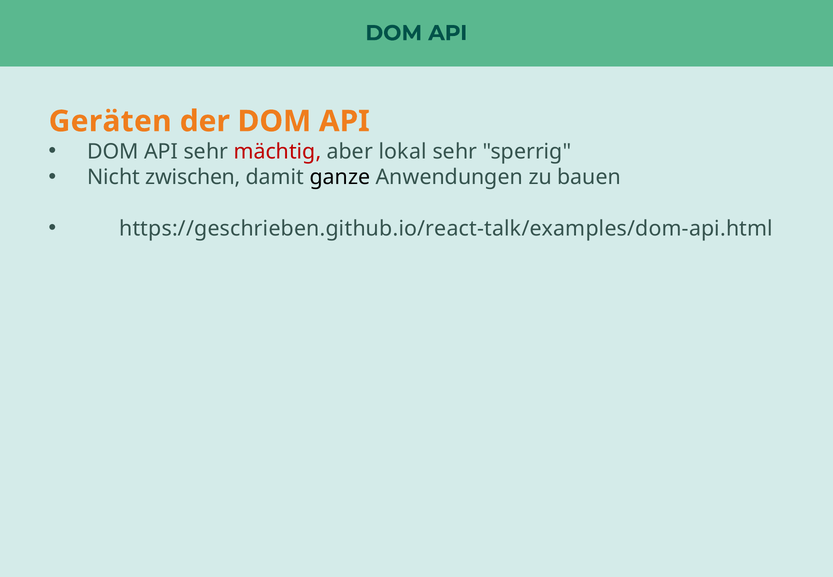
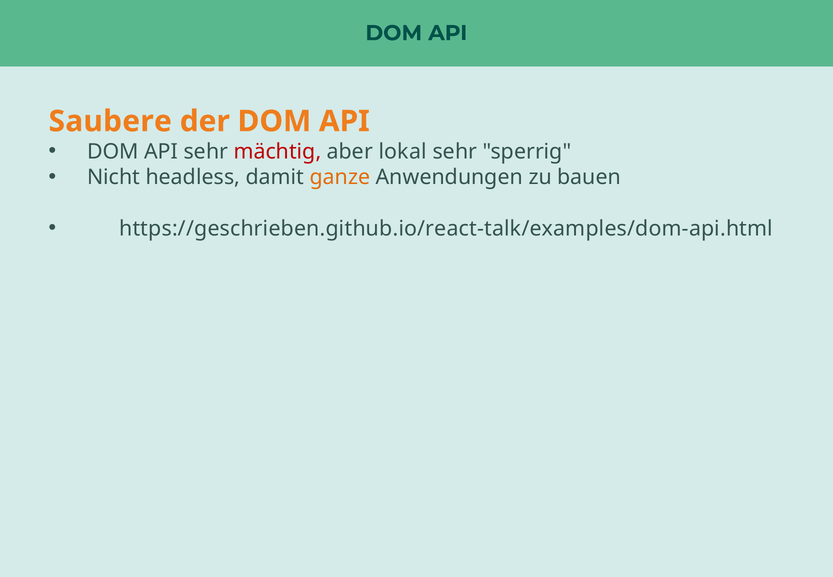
Geräten: Geräten -> Saubere (110, 121)
zwischen: zwischen -> headless (193, 177)
ganze colour: black -> orange (340, 177)
